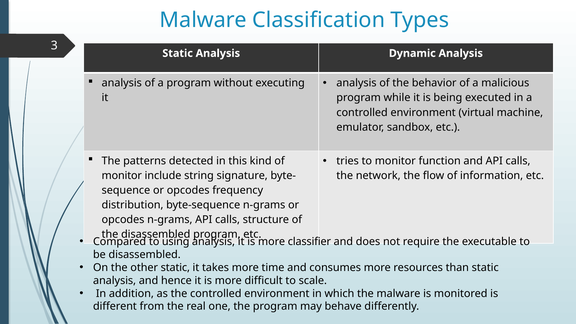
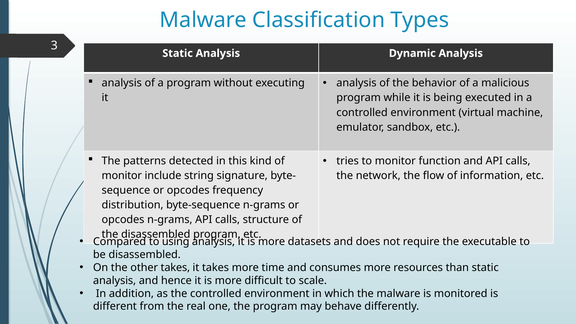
classifier: classifier -> datasets (309, 242)
other static: static -> takes (175, 268)
